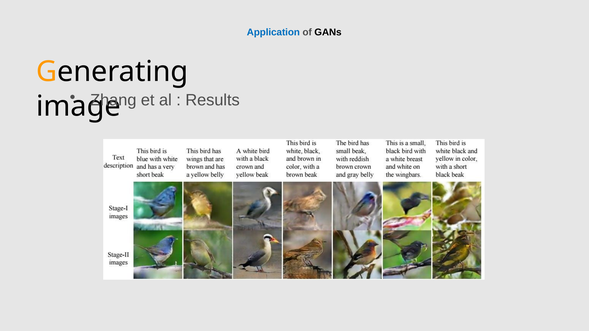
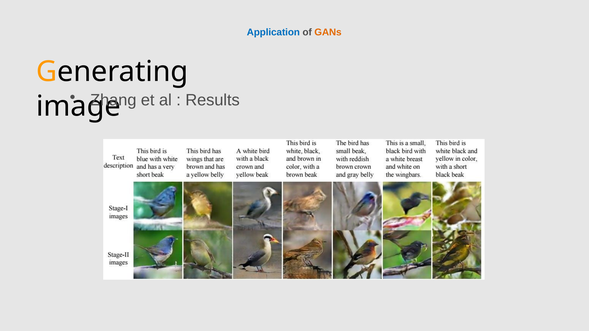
GANs colour: black -> orange (328, 32)
